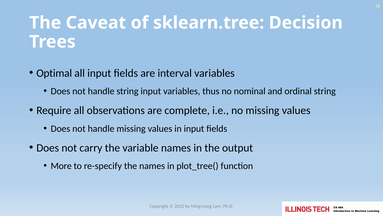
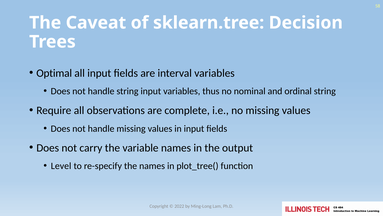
More: More -> Level (61, 166)
